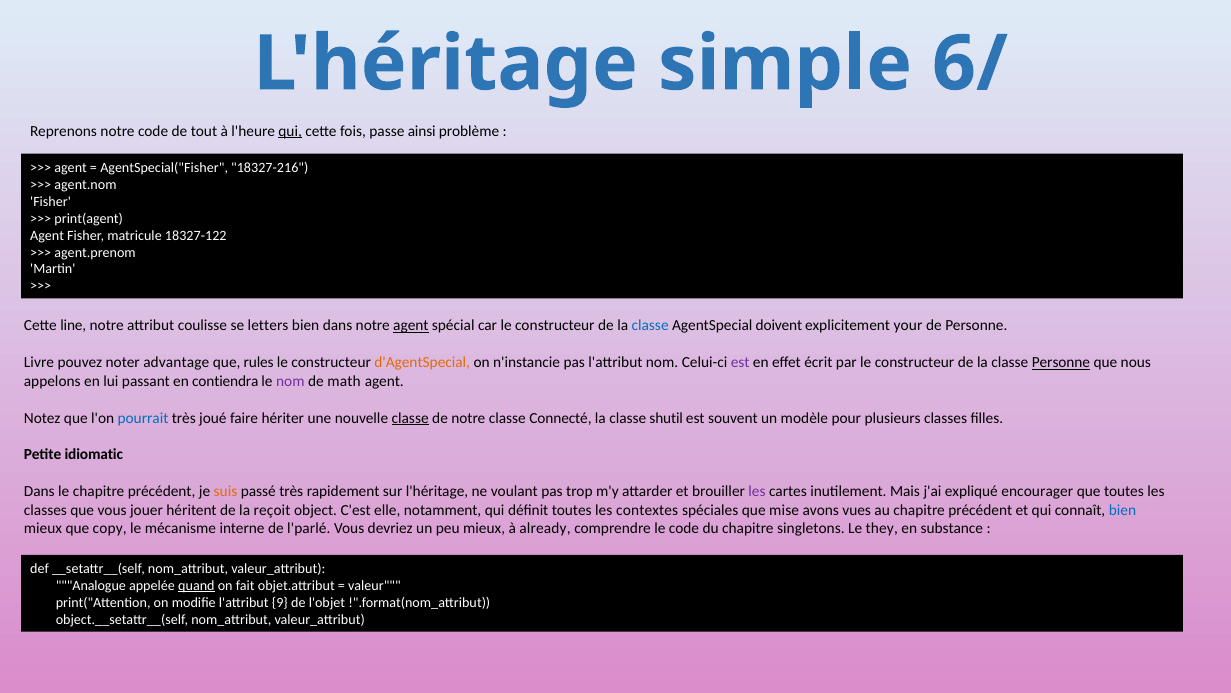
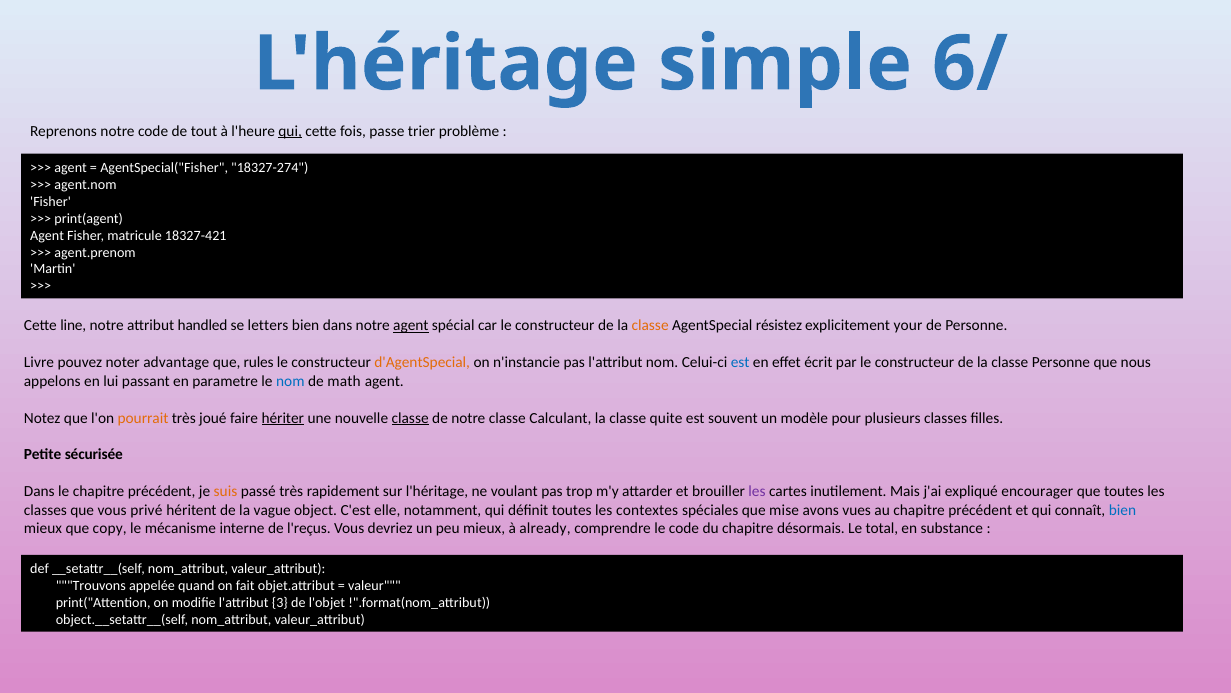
ainsi: ainsi -> trier (422, 131)
18327-216: 18327-216 -> 18327-274 (270, 167)
18327-122: 18327-122 -> 18327-421 (196, 235)
coulisse: coulisse -> handled (203, 325)
classe colour: blue -> orange (650, 325)
doivent: doivent -> résistez (779, 325)
est colour: purple -> blue (740, 362)
Personne underline: present -> none (1061, 362)
contiendra: contiendra -> parametre (225, 381)
nom colour: purple -> blue (290, 381)
pourrait colour: blue -> orange (143, 418)
hériter underline: none -> present (283, 418)
Connecté: Connecté -> Calculant (560, 418)
shutil: shutil -> quite (666, 418)
idiomatic: idiomatic -> sécurisée (94, 455)
jouer: jouer -> privé (146, 510)
reçoit: reçoit -> vague (272, 510)
l'parlé: l'parlé -> l'reçus (309, 528)
singletons: singletons -> désormais (811, 528)
they: they -> total (882, 528)
Analogue: Analogue -> Trouvons (91, 585)
quand underline: present -> none (196, 585)
9: 9 -> 3 (280, 602)
